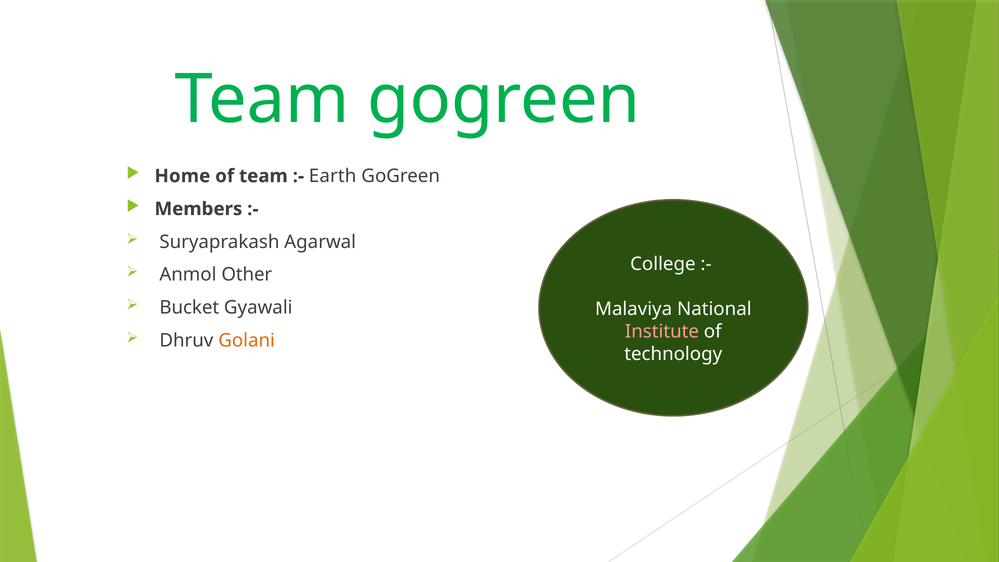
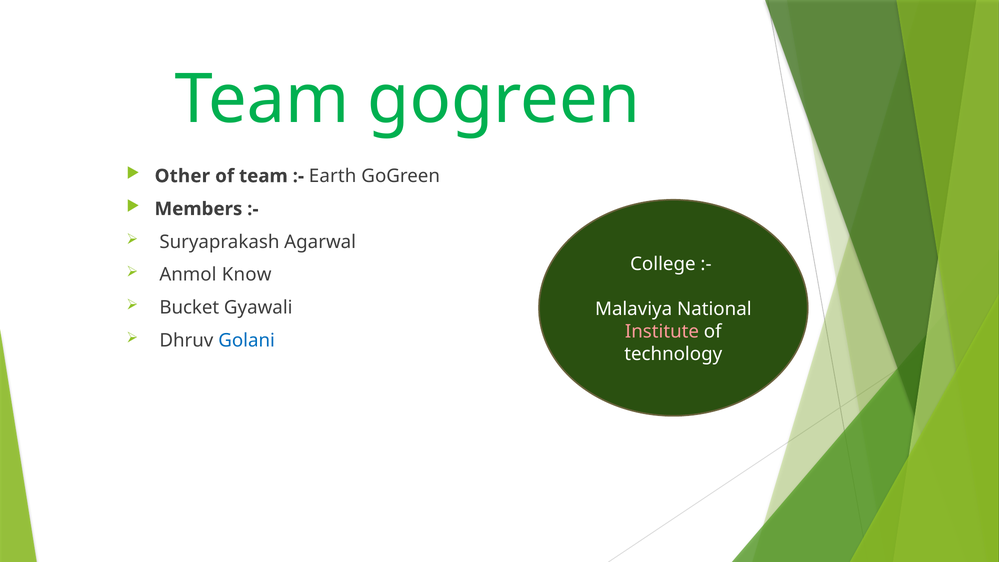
Home: Home -> Other (182, 176)
Other: Other -> Know (247, 275)
Golani colour: orange -> blue (247, 340)
